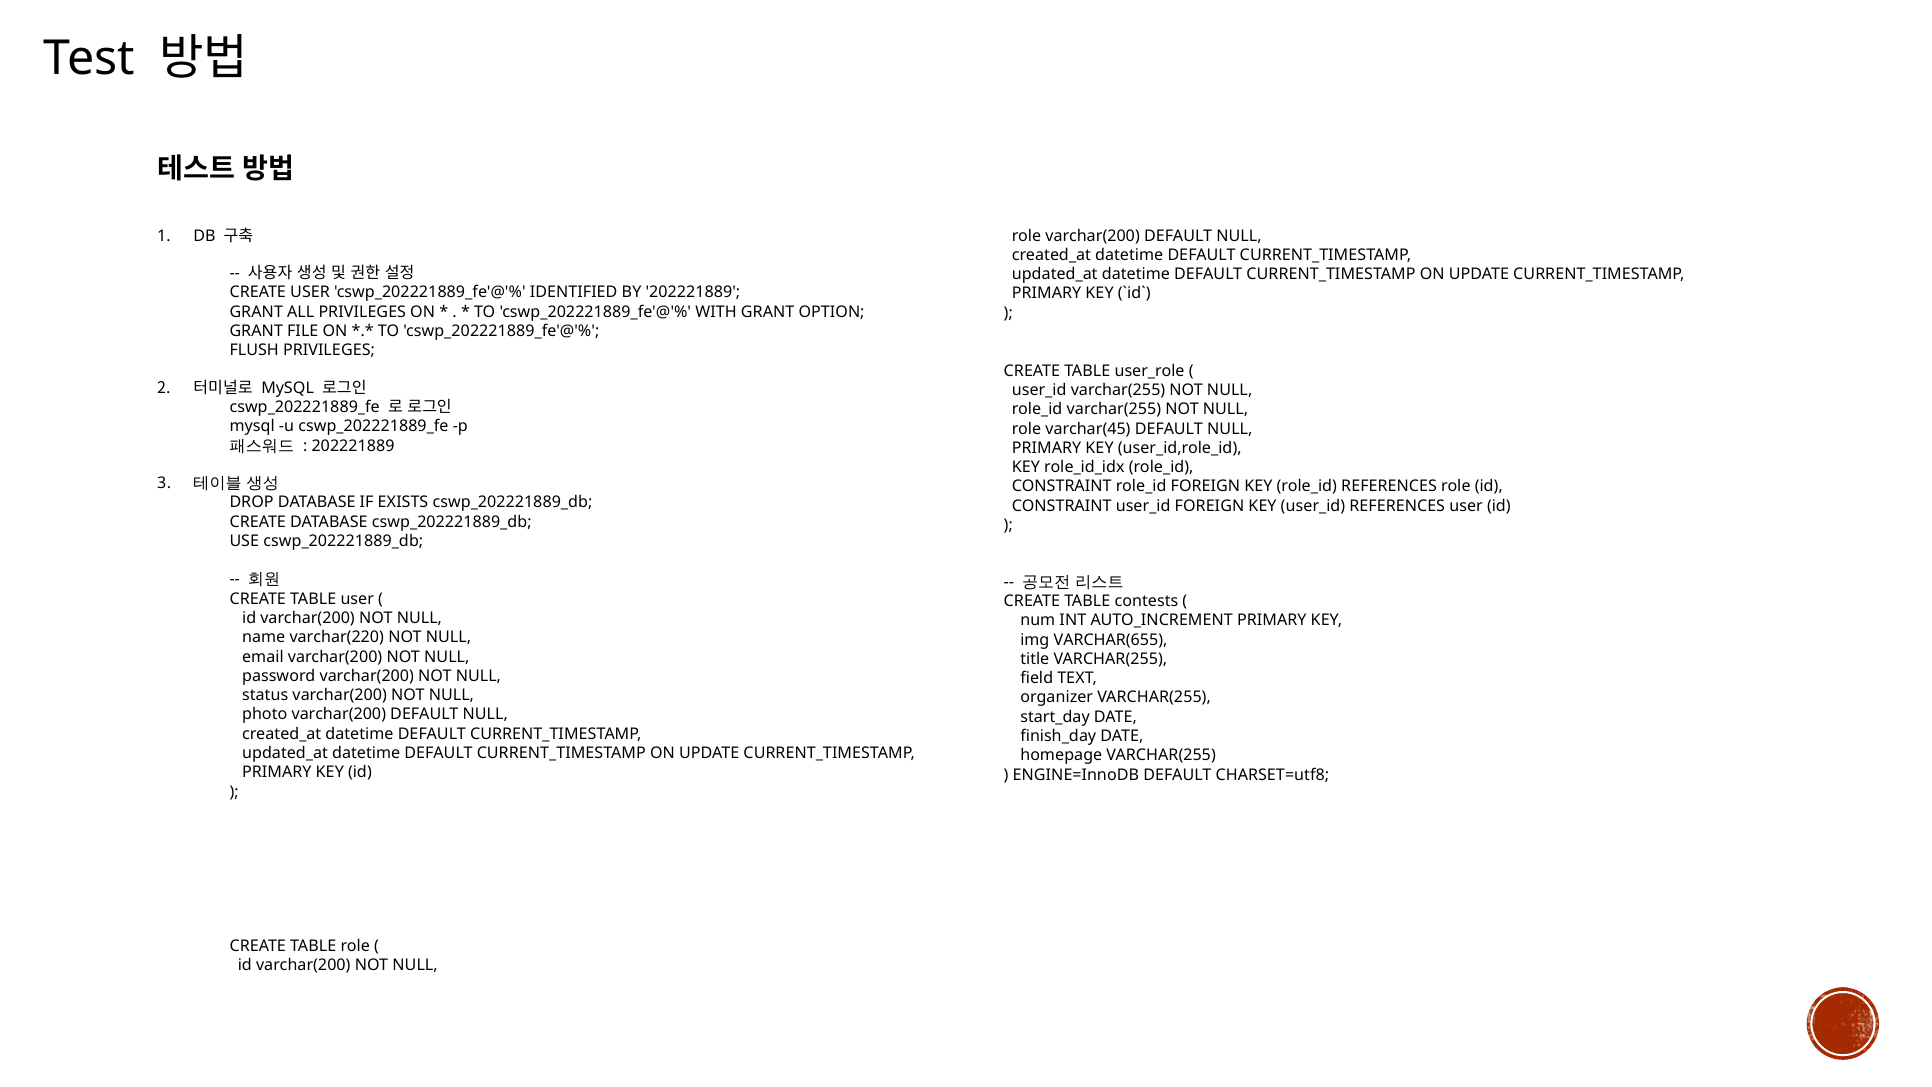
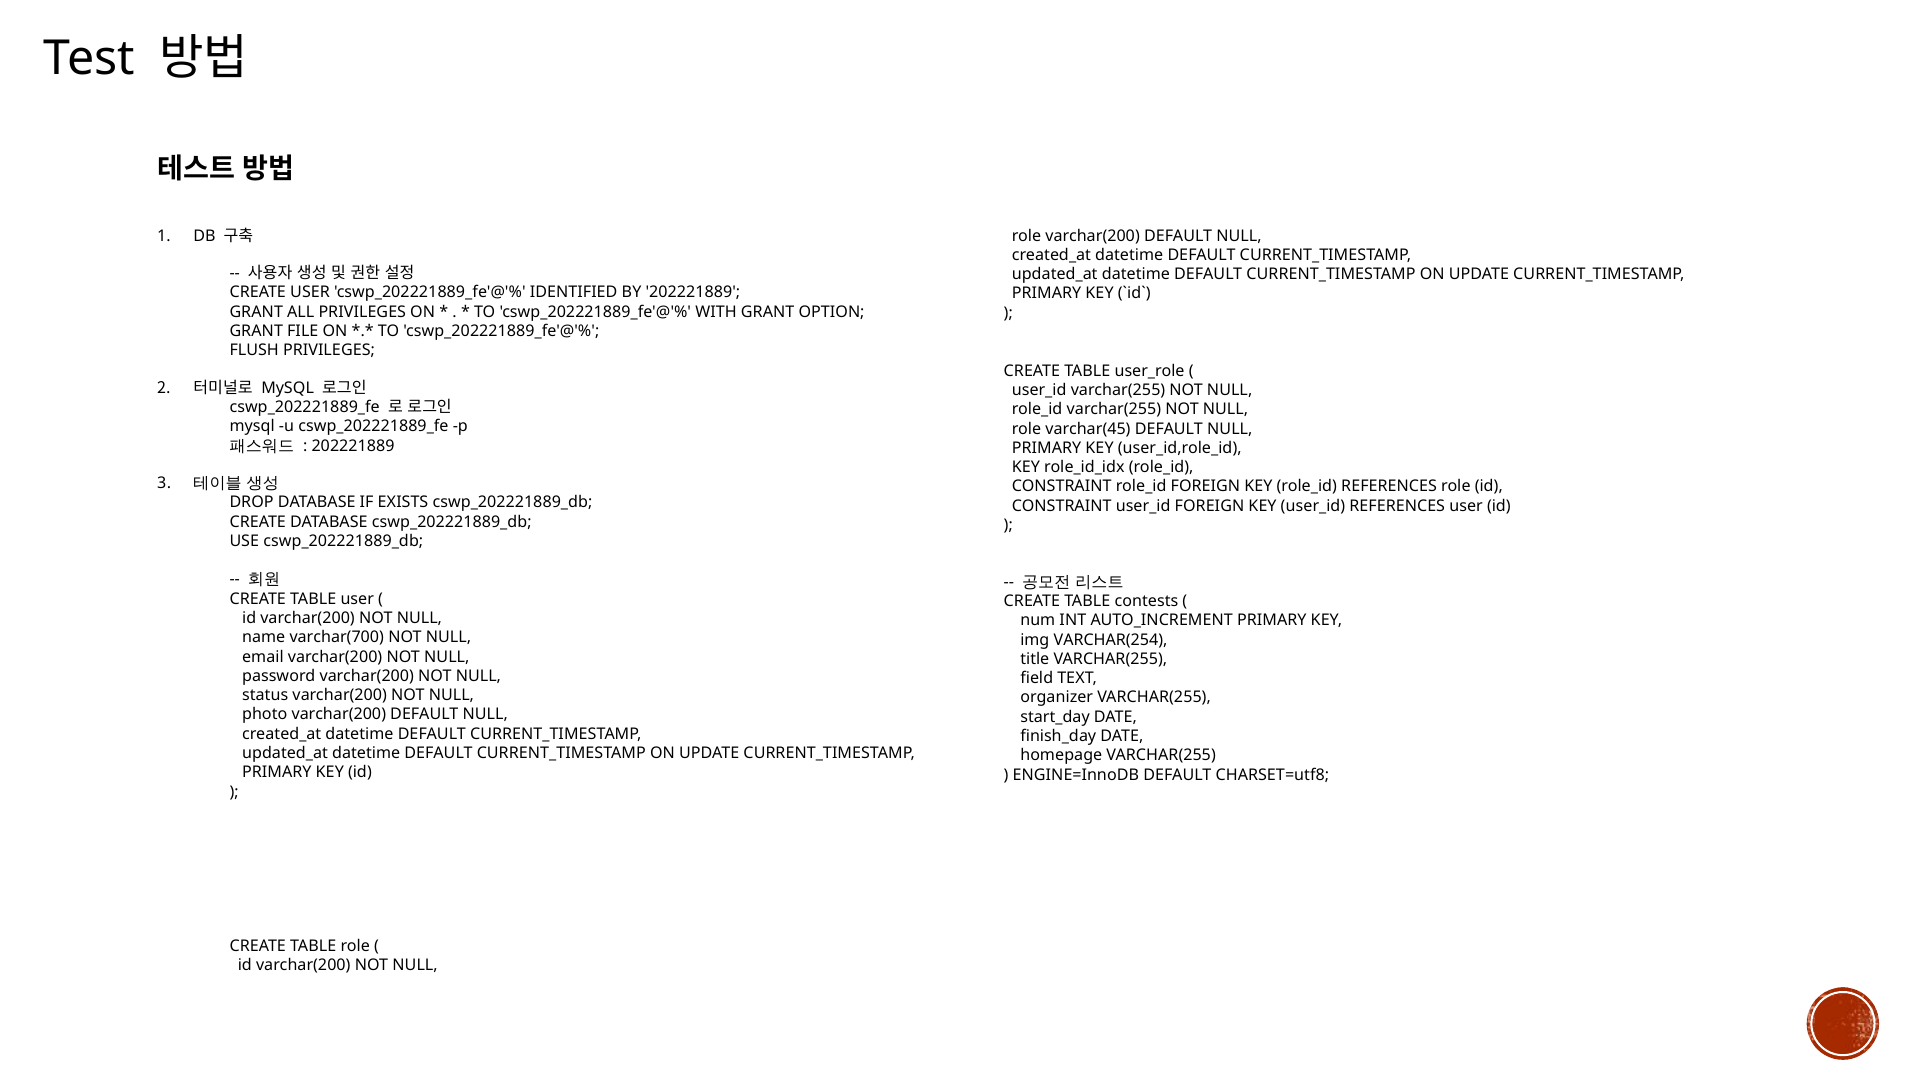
varchar(220: varchar(220 -> varchar(700 (337, 637)
VARCHAR(655: VARCHAR(655 -> VARCHAR(254 (1111, 640)
